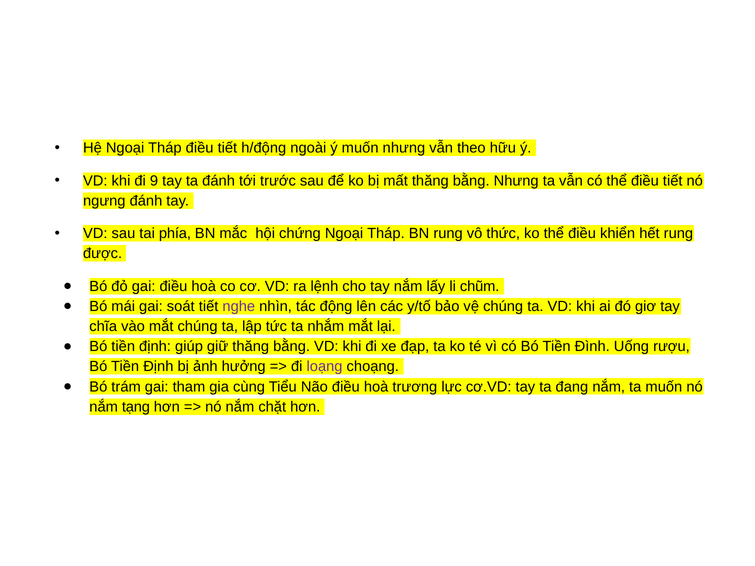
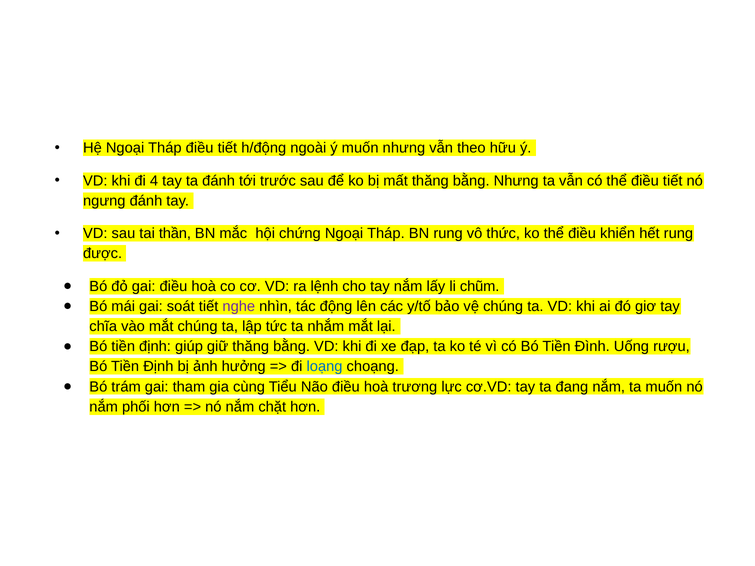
9: 9 -> 4 (154, 181)
phía: phía -> thần (175, 234)
loạng colour: purple -> blue (325, 367)
tạng: tạng -> phối (136, 407)
